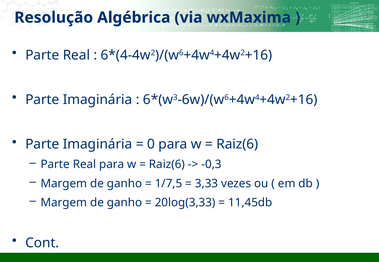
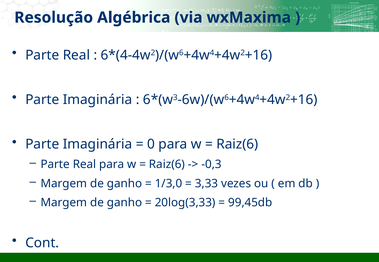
1/7,5: 1/7,5 -> 1/3,0 (169, 184)
11,45db: 11,45db -> 99,45db (250, 203)
